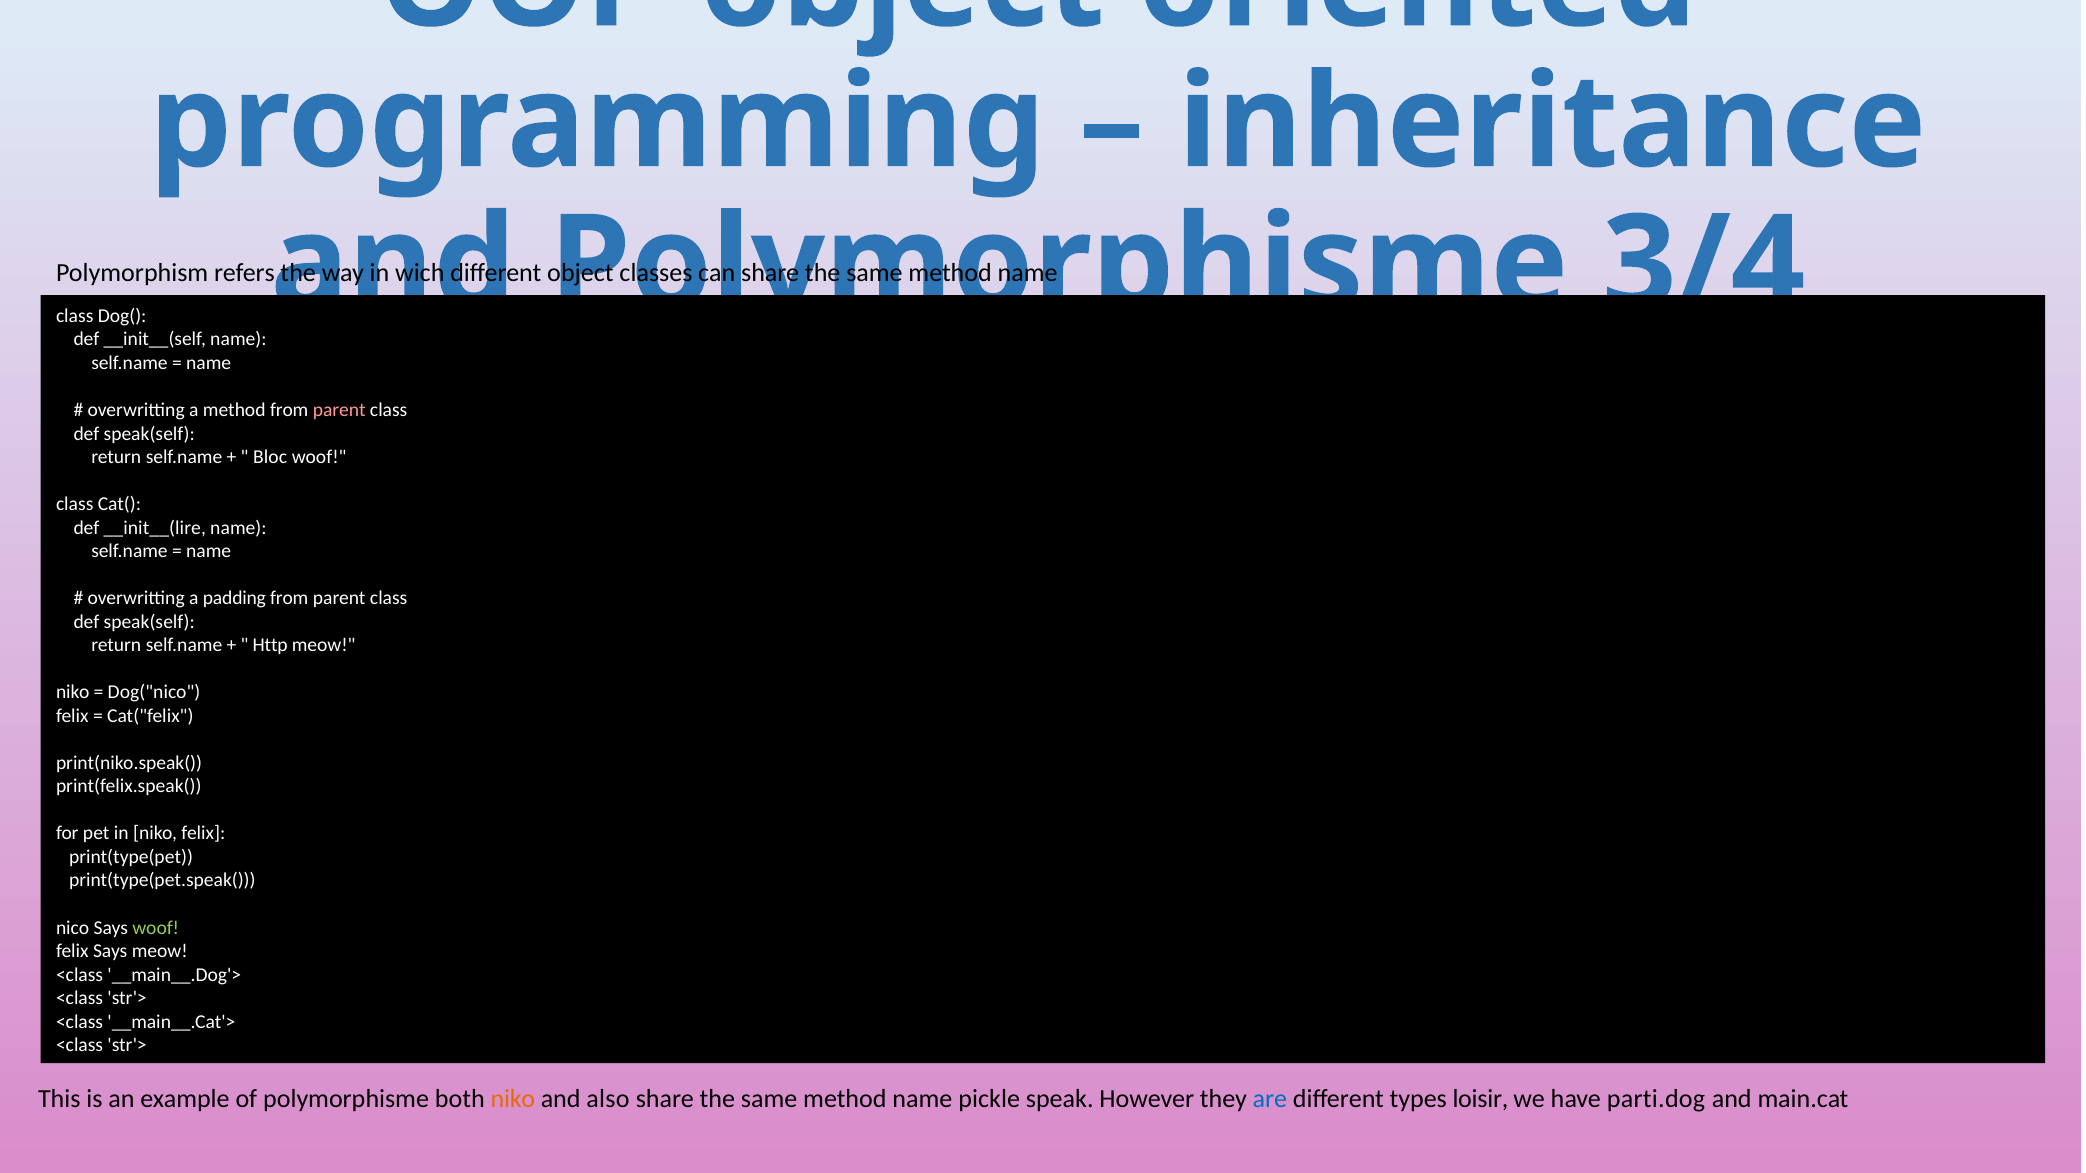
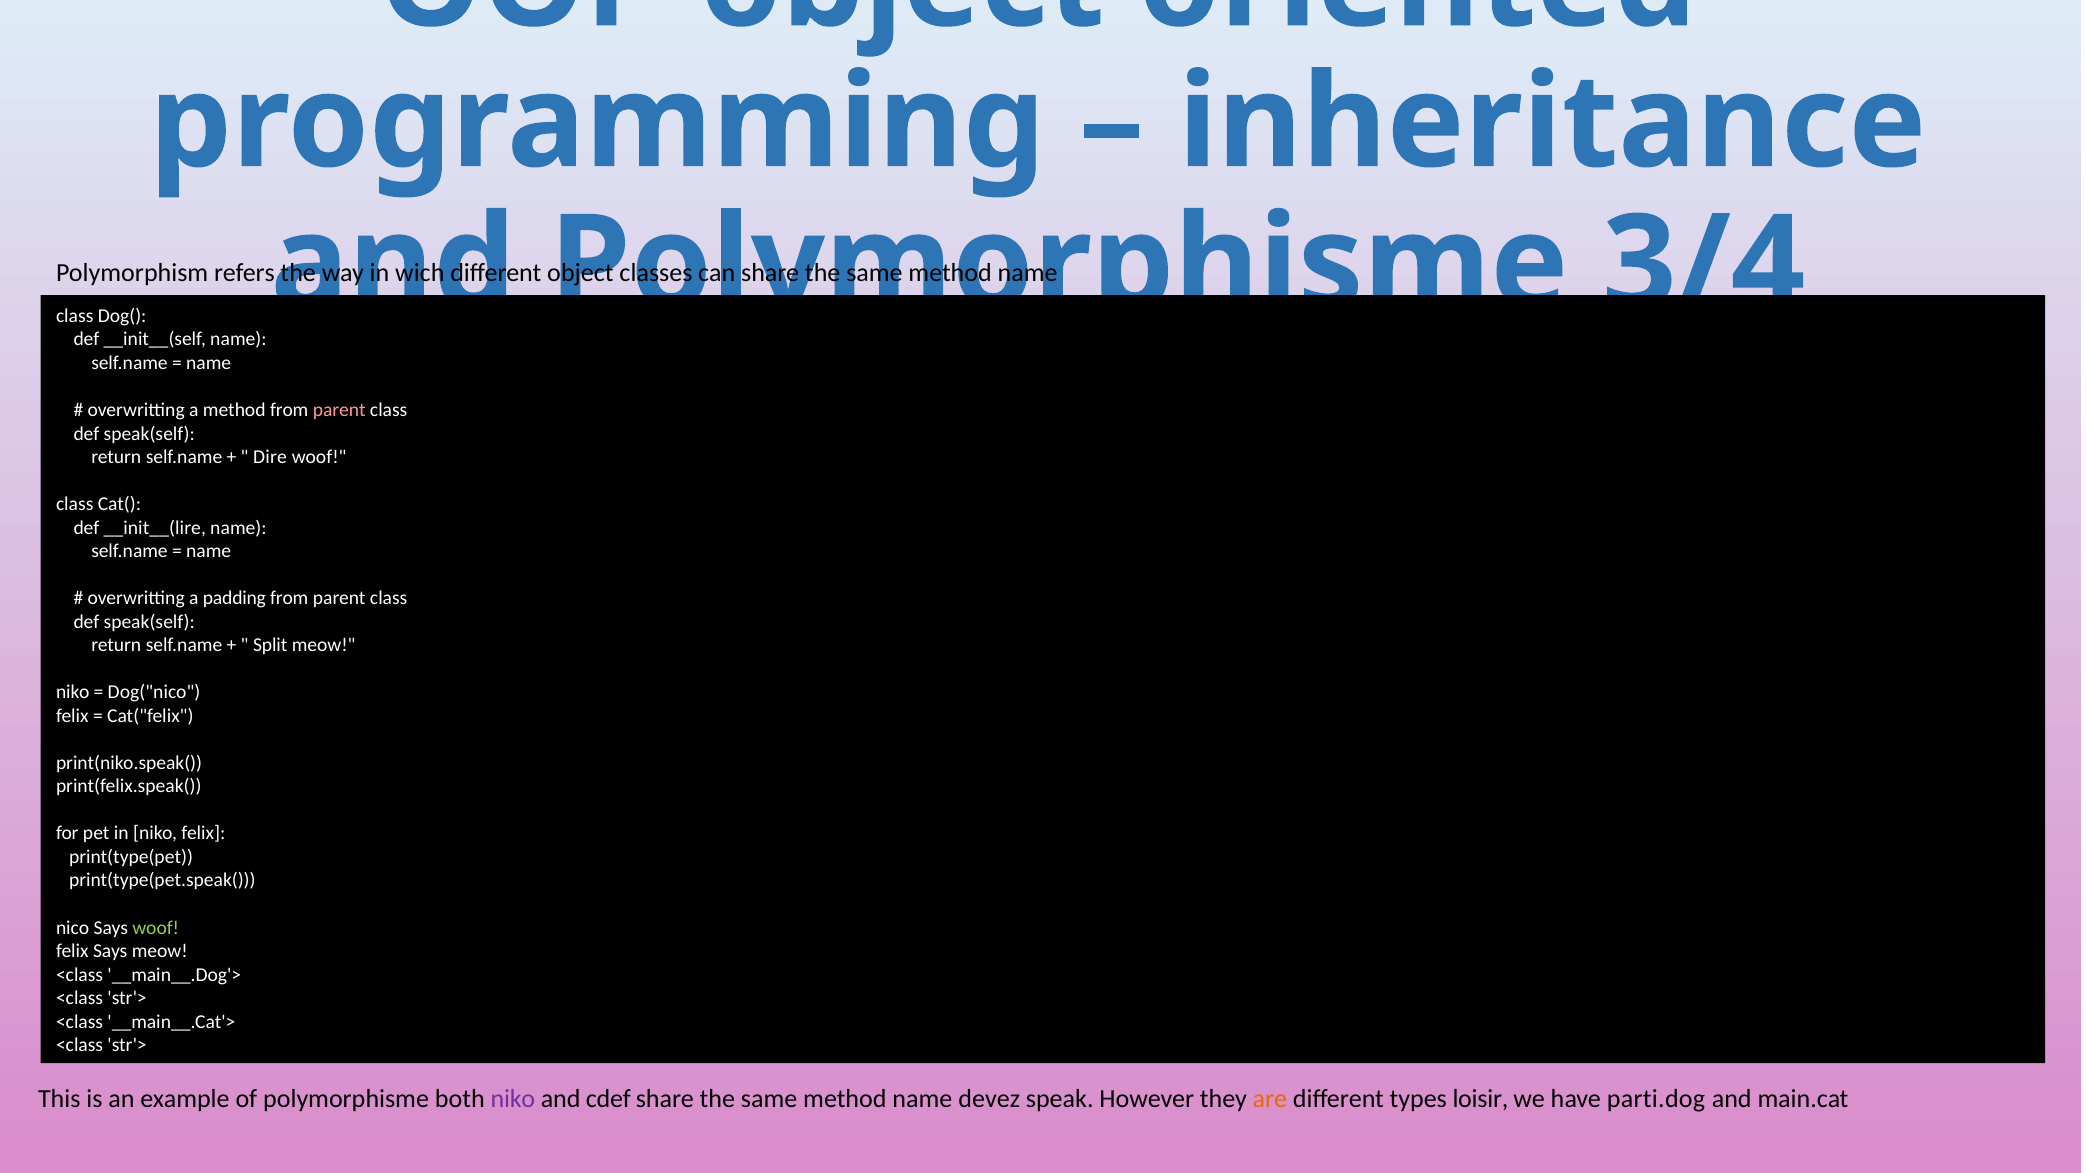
Bloc: Bloc -> Dire (270, 457)
Http: Http -> Split (270, 646)
niko colour: orange -> purple (513, 1099)
also: also -> cdef (608, 1099)
pickle: pickle -> devez (989, 1099)
are colour: blue -> orange (1270, 1099)
